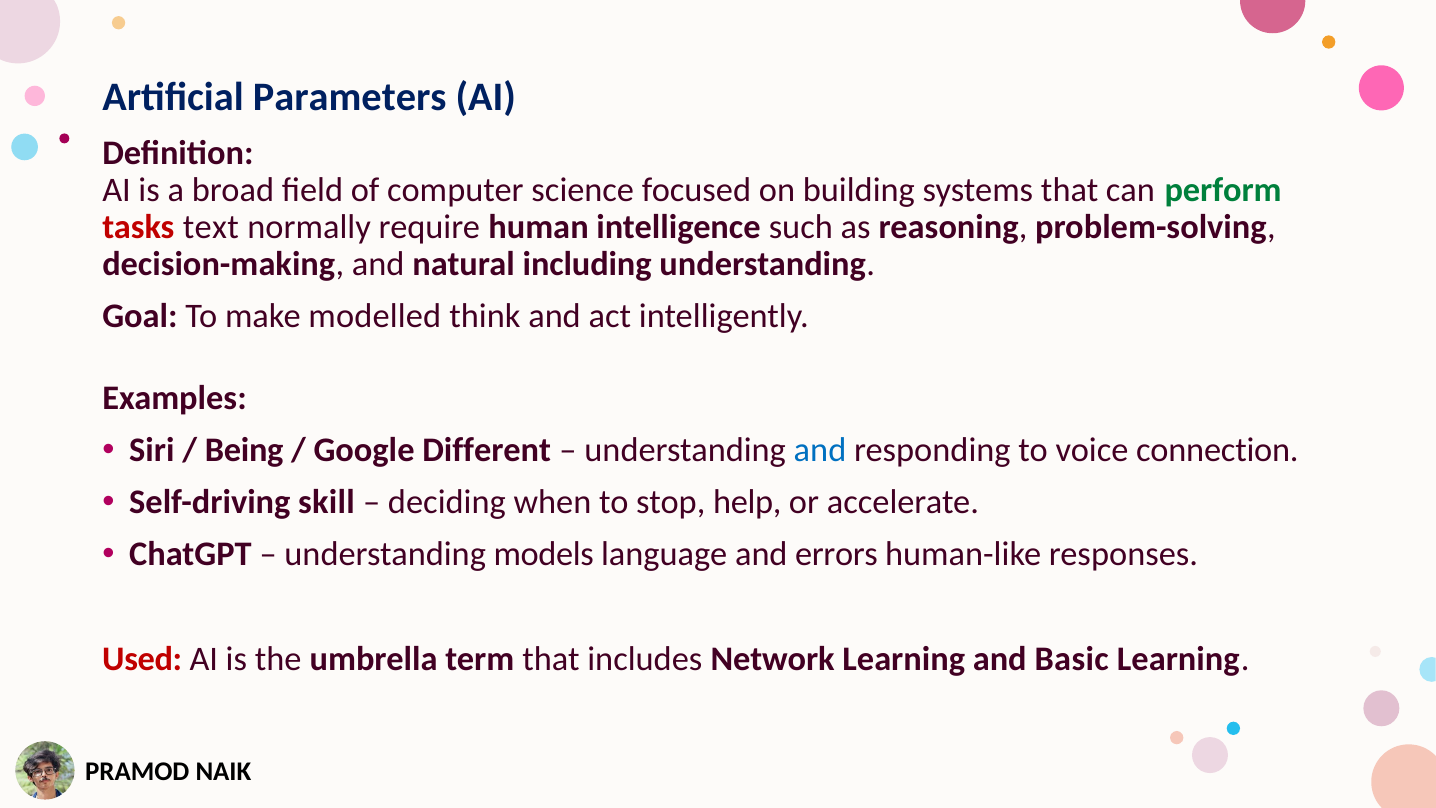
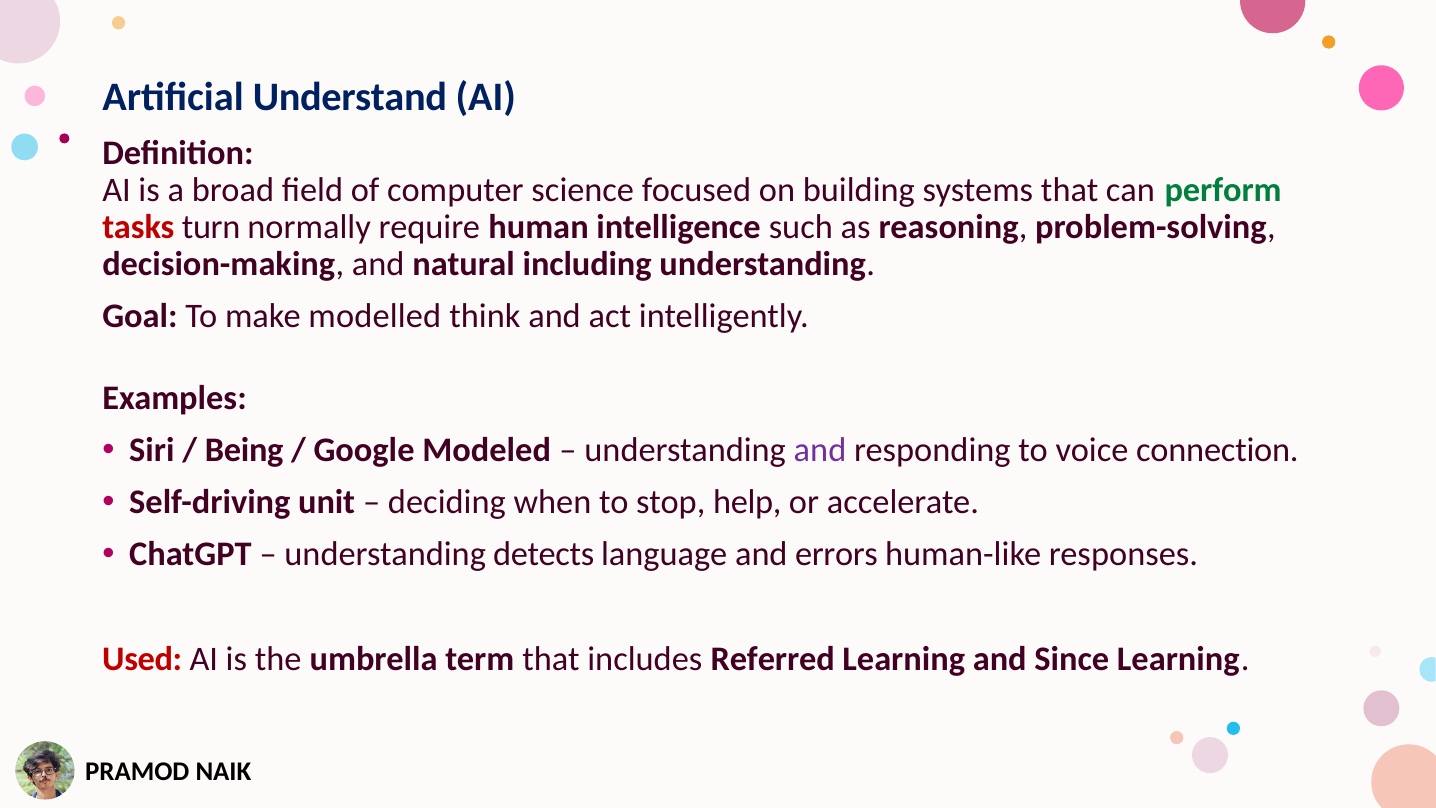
Parameters: Parameters -> Understand (350, 98)
text: text -> turn (211, 227)
Different: Different -> Modeled (487, 450)
and colour: blue -> purple (820, 450)
skill: skill -> unit (327, 502)
models: models -> detects (544, 554)
Network: Network -> Referred (773, 659)
Basic: Basic -> Since (1072, 659)
